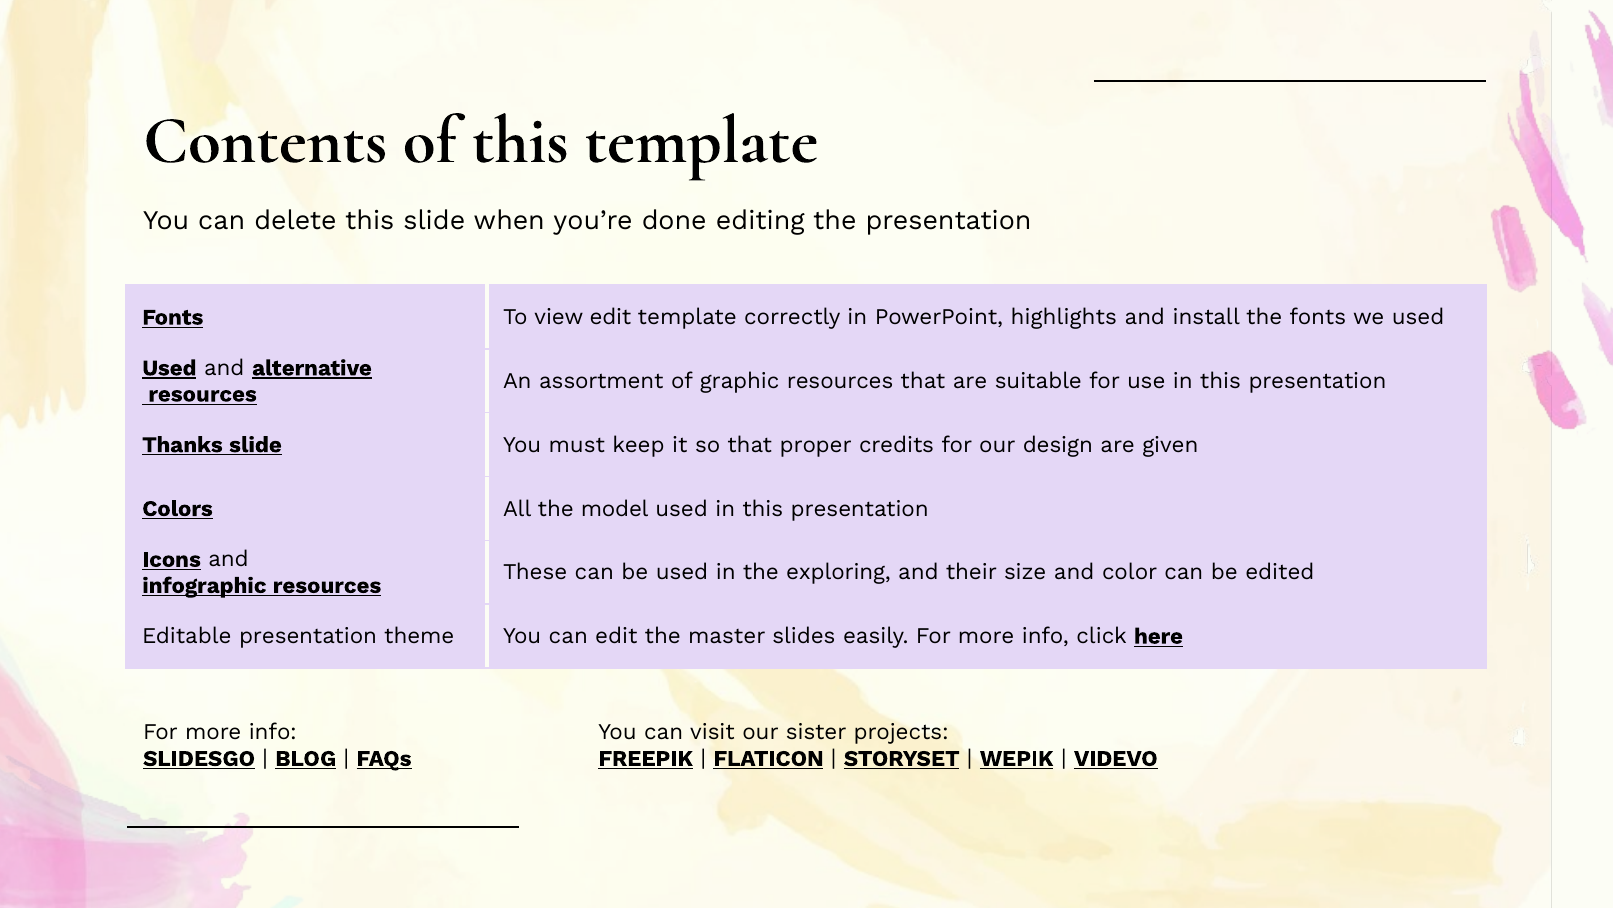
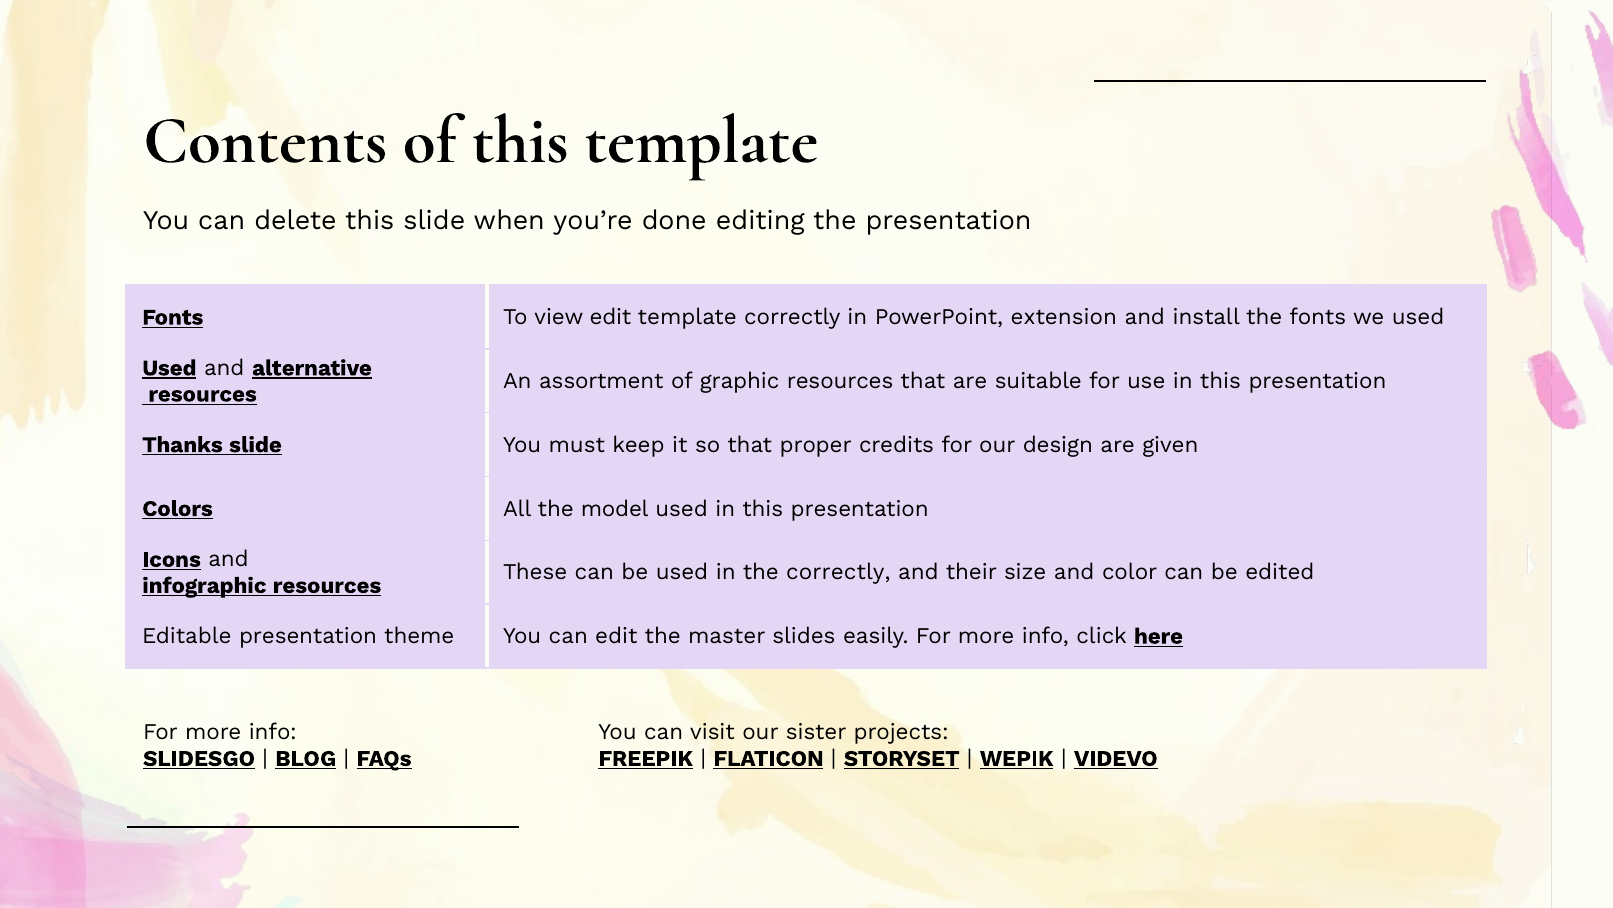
highlights: highlights -> extension (1064, 317)
the exploring: exploring -> correctly (838, 572)
